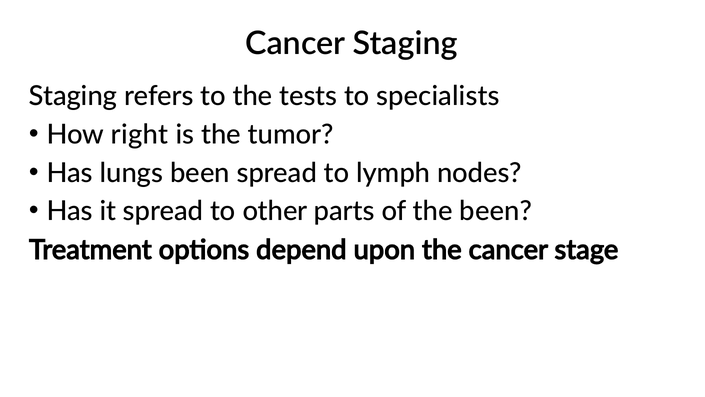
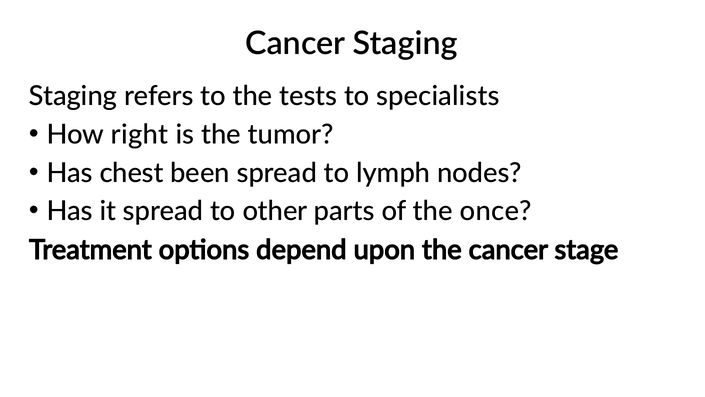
lungs: lungs -> chest (131, 173)
the been: been -> once (496, 211)
